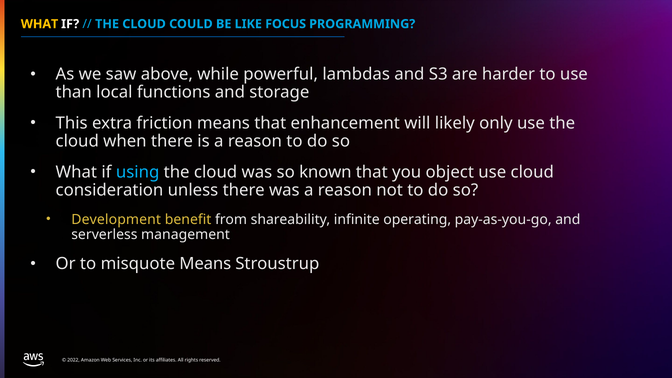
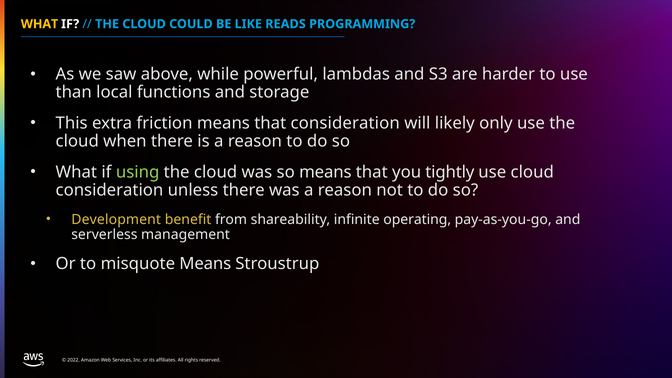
FOCUS: FOCUS -> READS (285, 24)
that enhancement: enhancement -> consideration (345, 123)
using colour: light blue -> light green (138, 172)
so known: known -> means (325, 172)
object: object -> tightly (450, 172)
